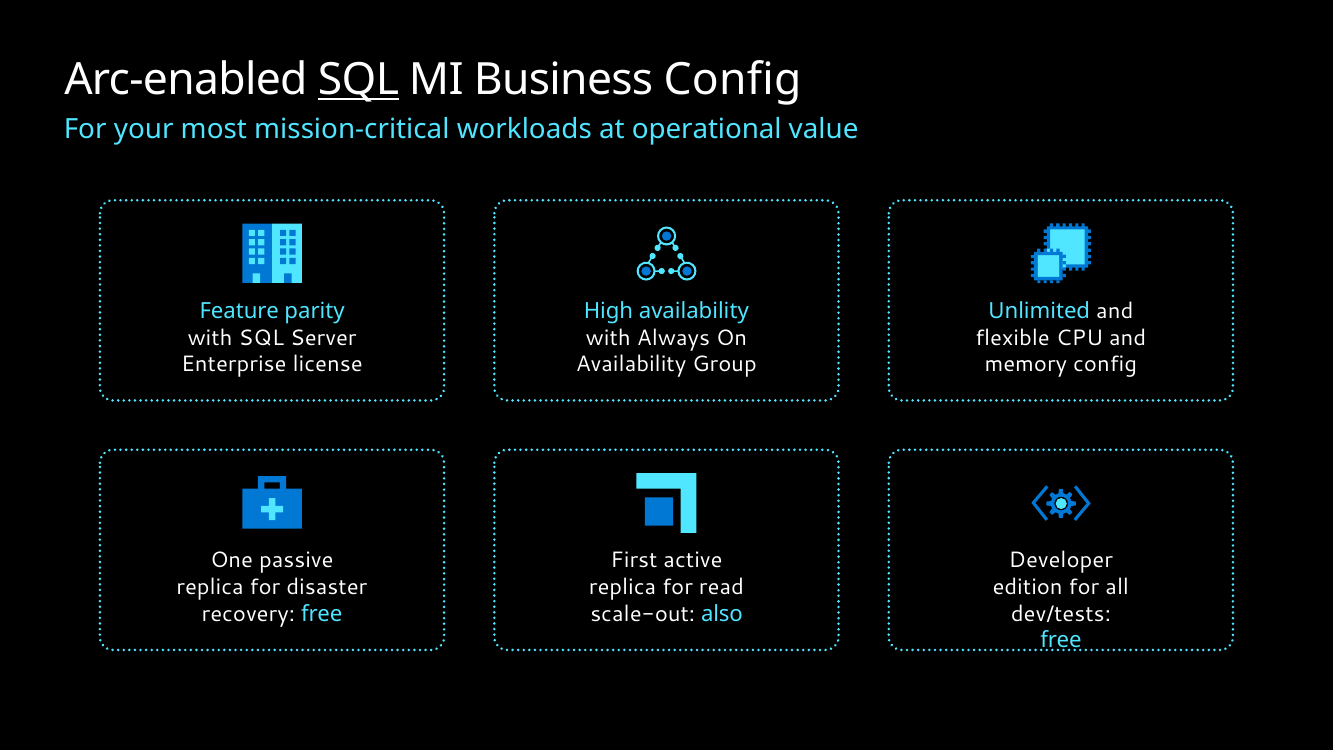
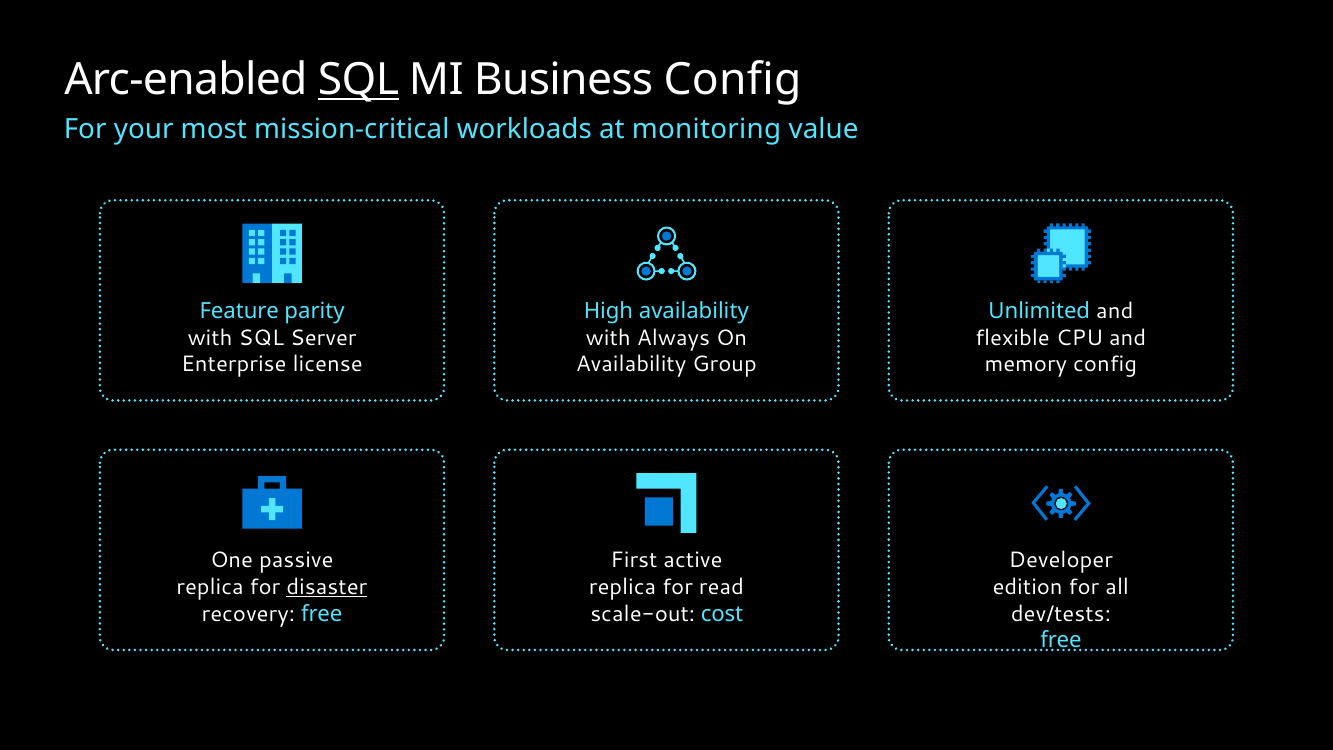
operational: operational -> monitoring (707, 129)
disaster underline: none -> present (327, 587)
also: also -> cost (722, 614)
